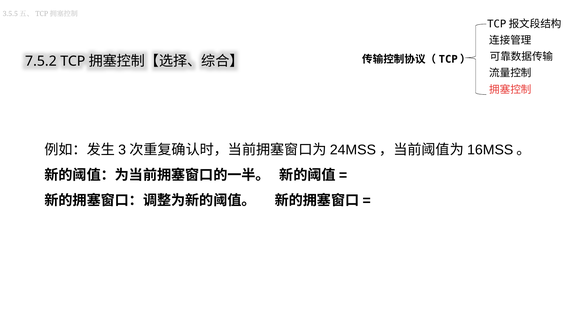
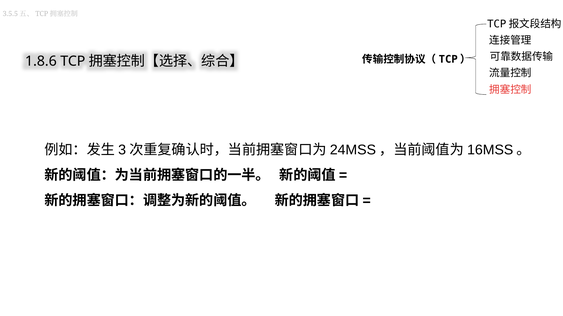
7.5.2: 7.5.2 -> 1.8.6 (41, 61)
